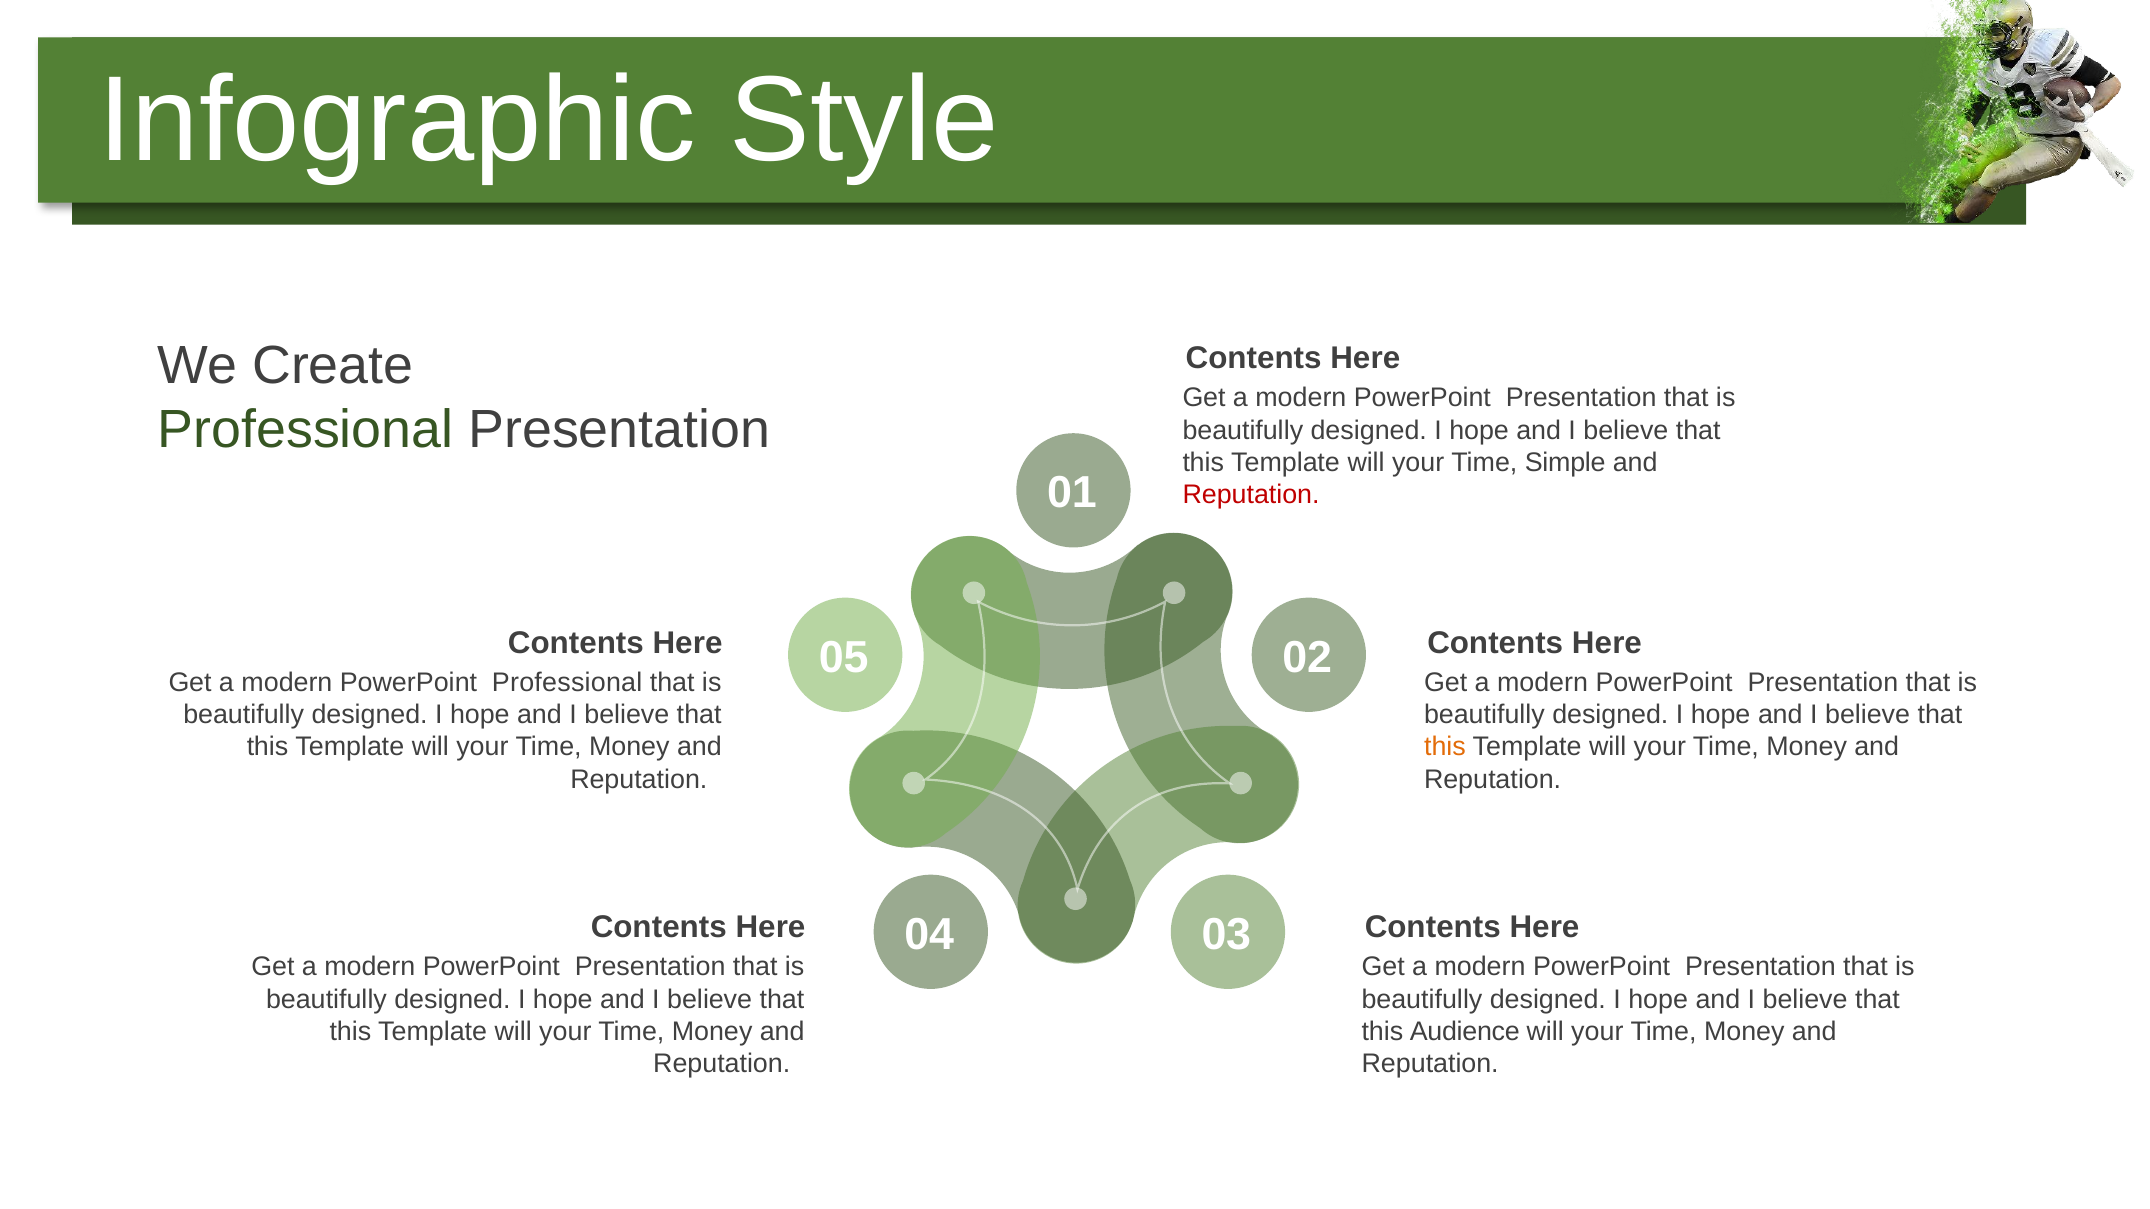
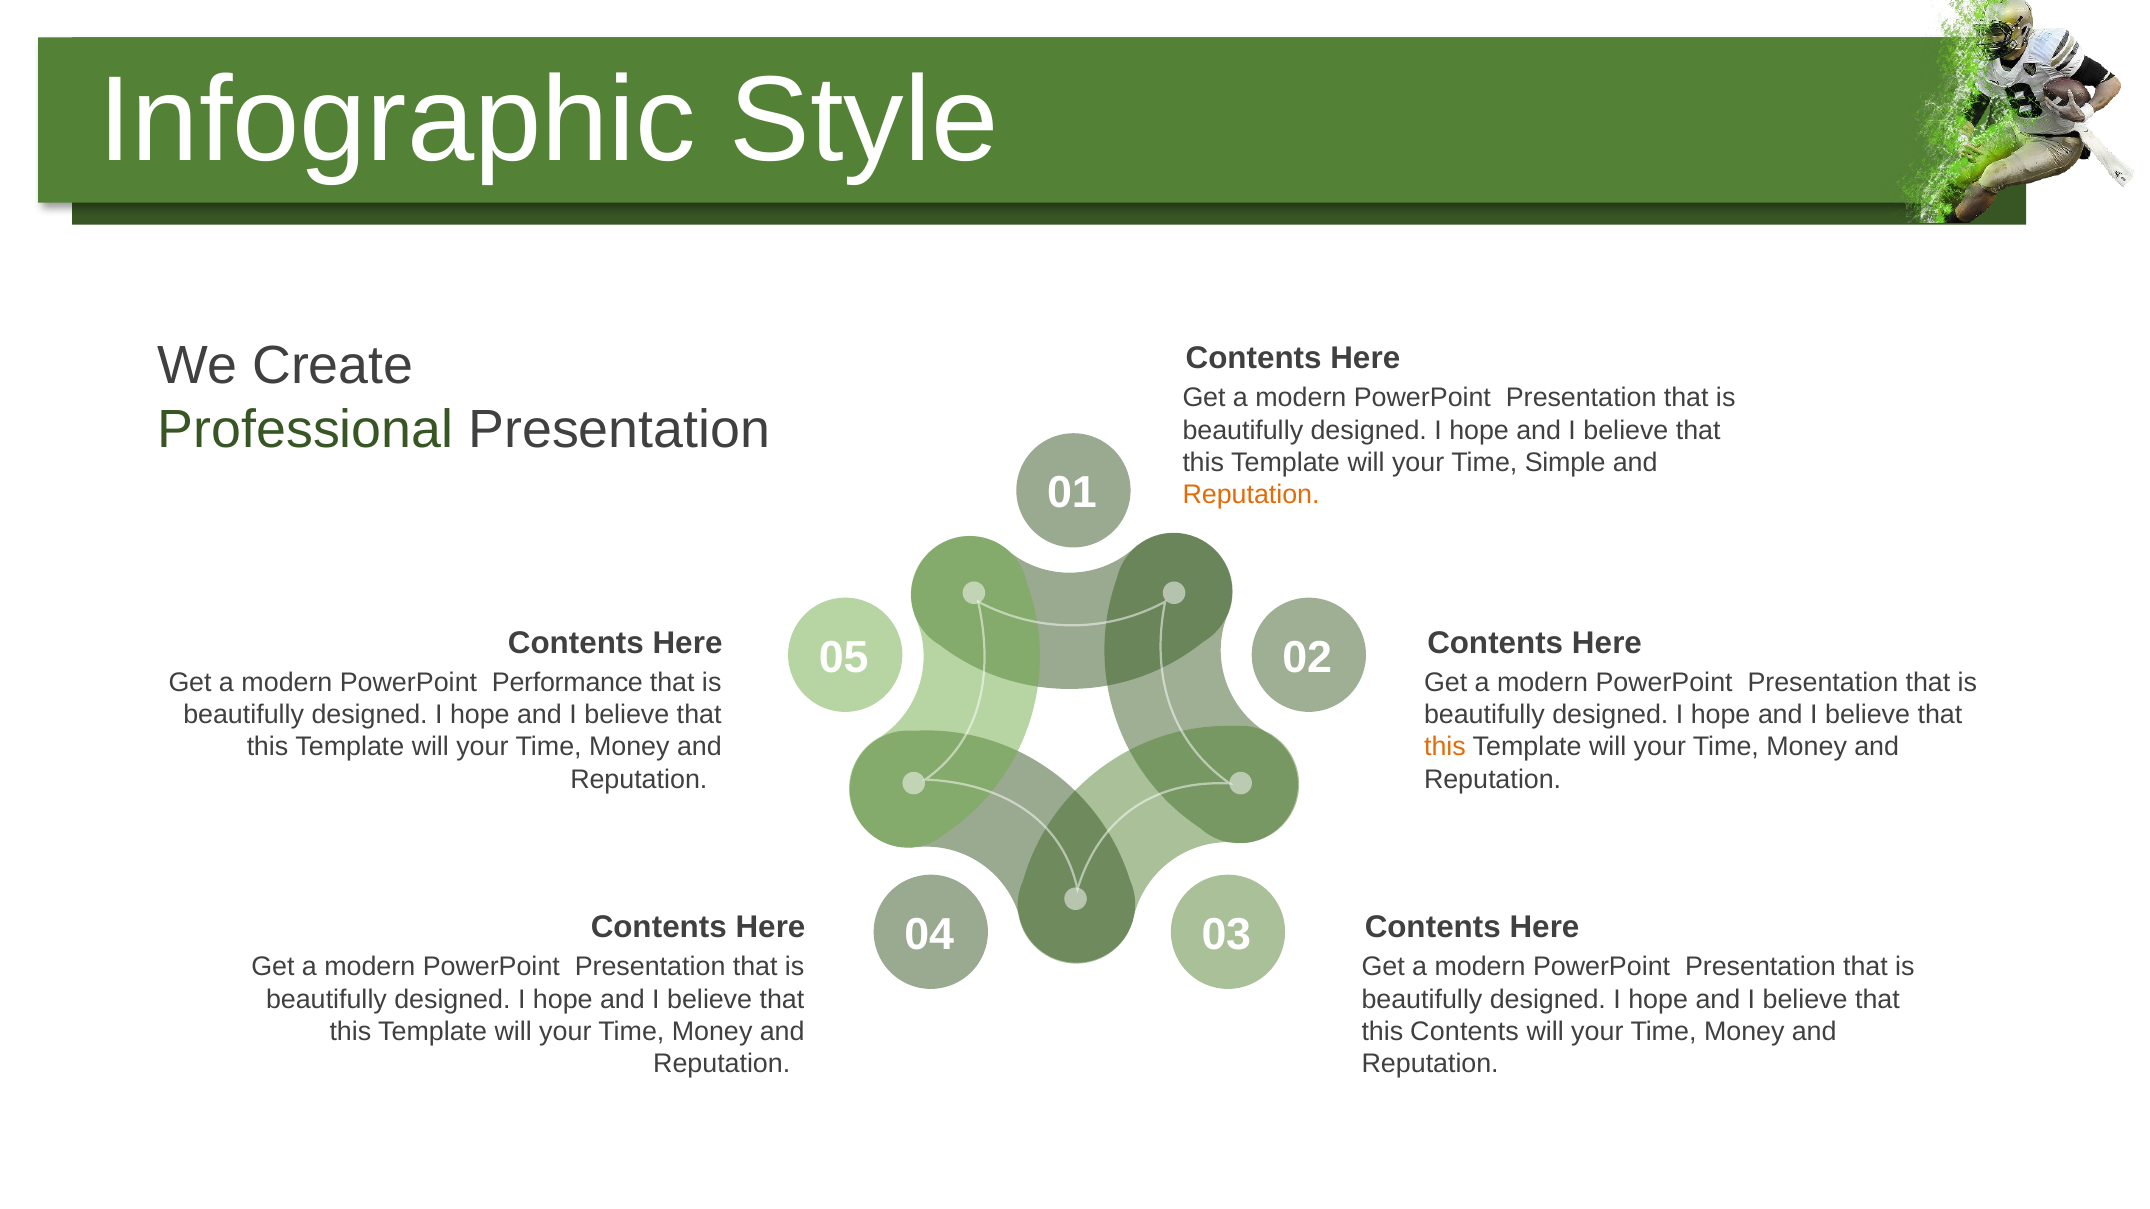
Reputation colour: red -> orange (1251, 495)
PowerPoint Professional: Professional -> Performance (567, 683)
this Audience: Audience -> Contents (1465, 1032)
